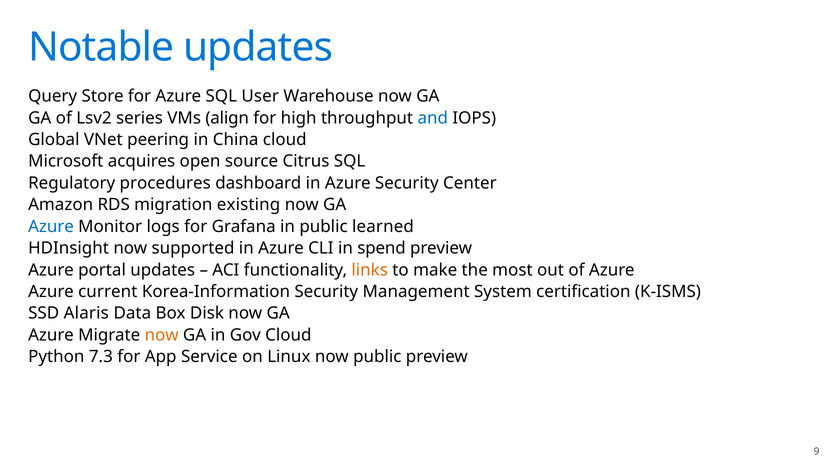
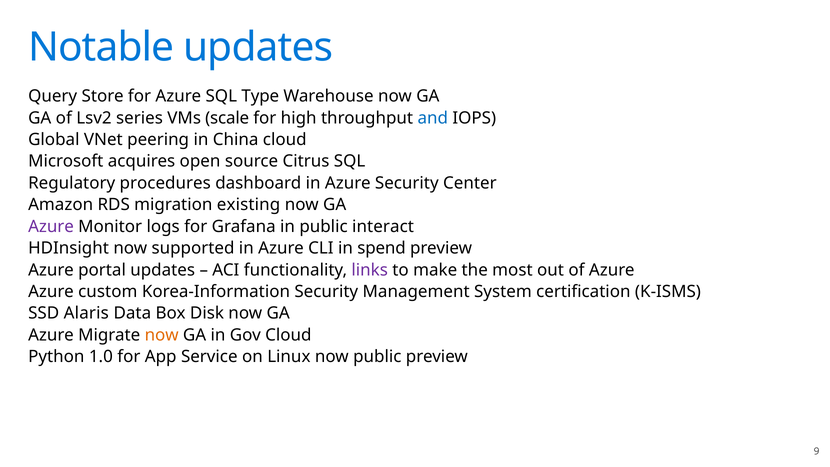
User: User -> Type (260, 96)
align: align -> scale (227, 118)
Azure colour: blue -> purple (51, 226)
learned: learned -> interact (383, 226)
links colour: orange -> purple (370, 270)
current: current -> custom (108, 291)
7.3: 7.3 -> 1.0 (101, 357)
